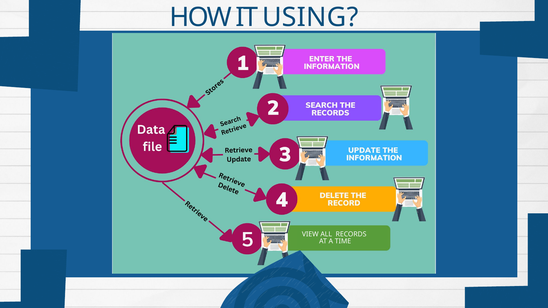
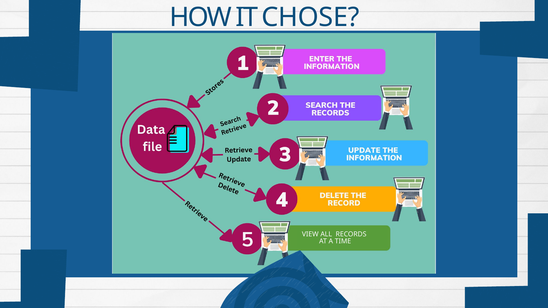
USING: USING -> CHOSE (311, 17)
